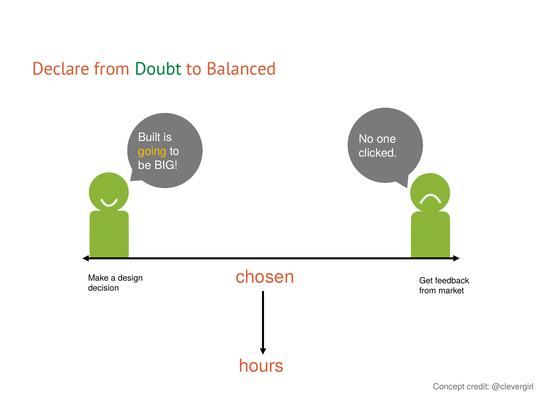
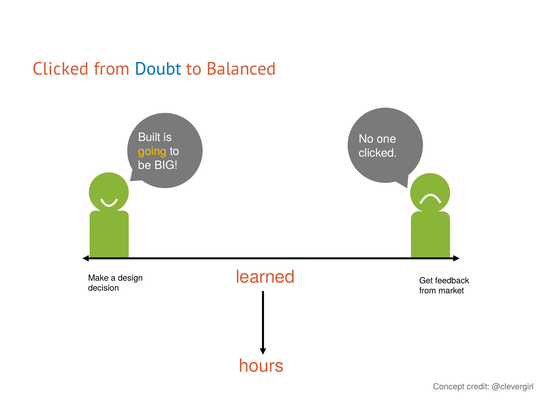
Declare: Declare -> Clicked (61, 69)
Doubt colour: green -> blue (158, 69)
chosen: chosen -> learned (265, 277)
